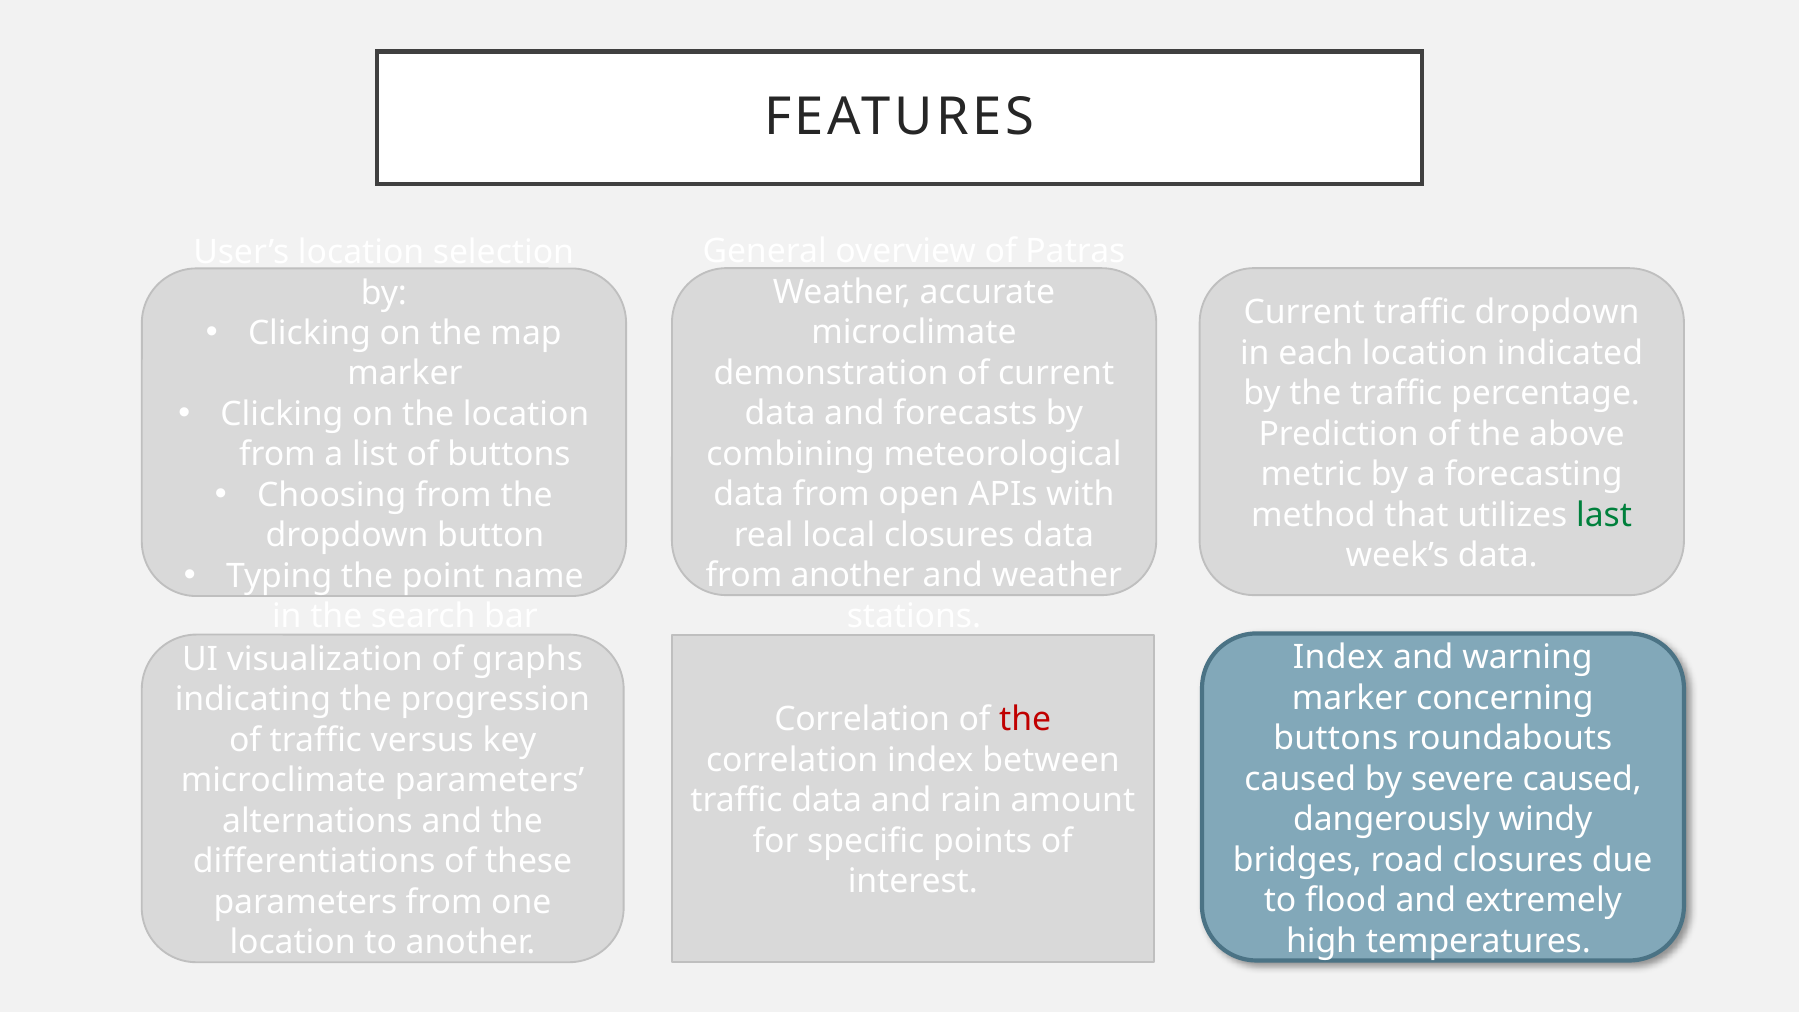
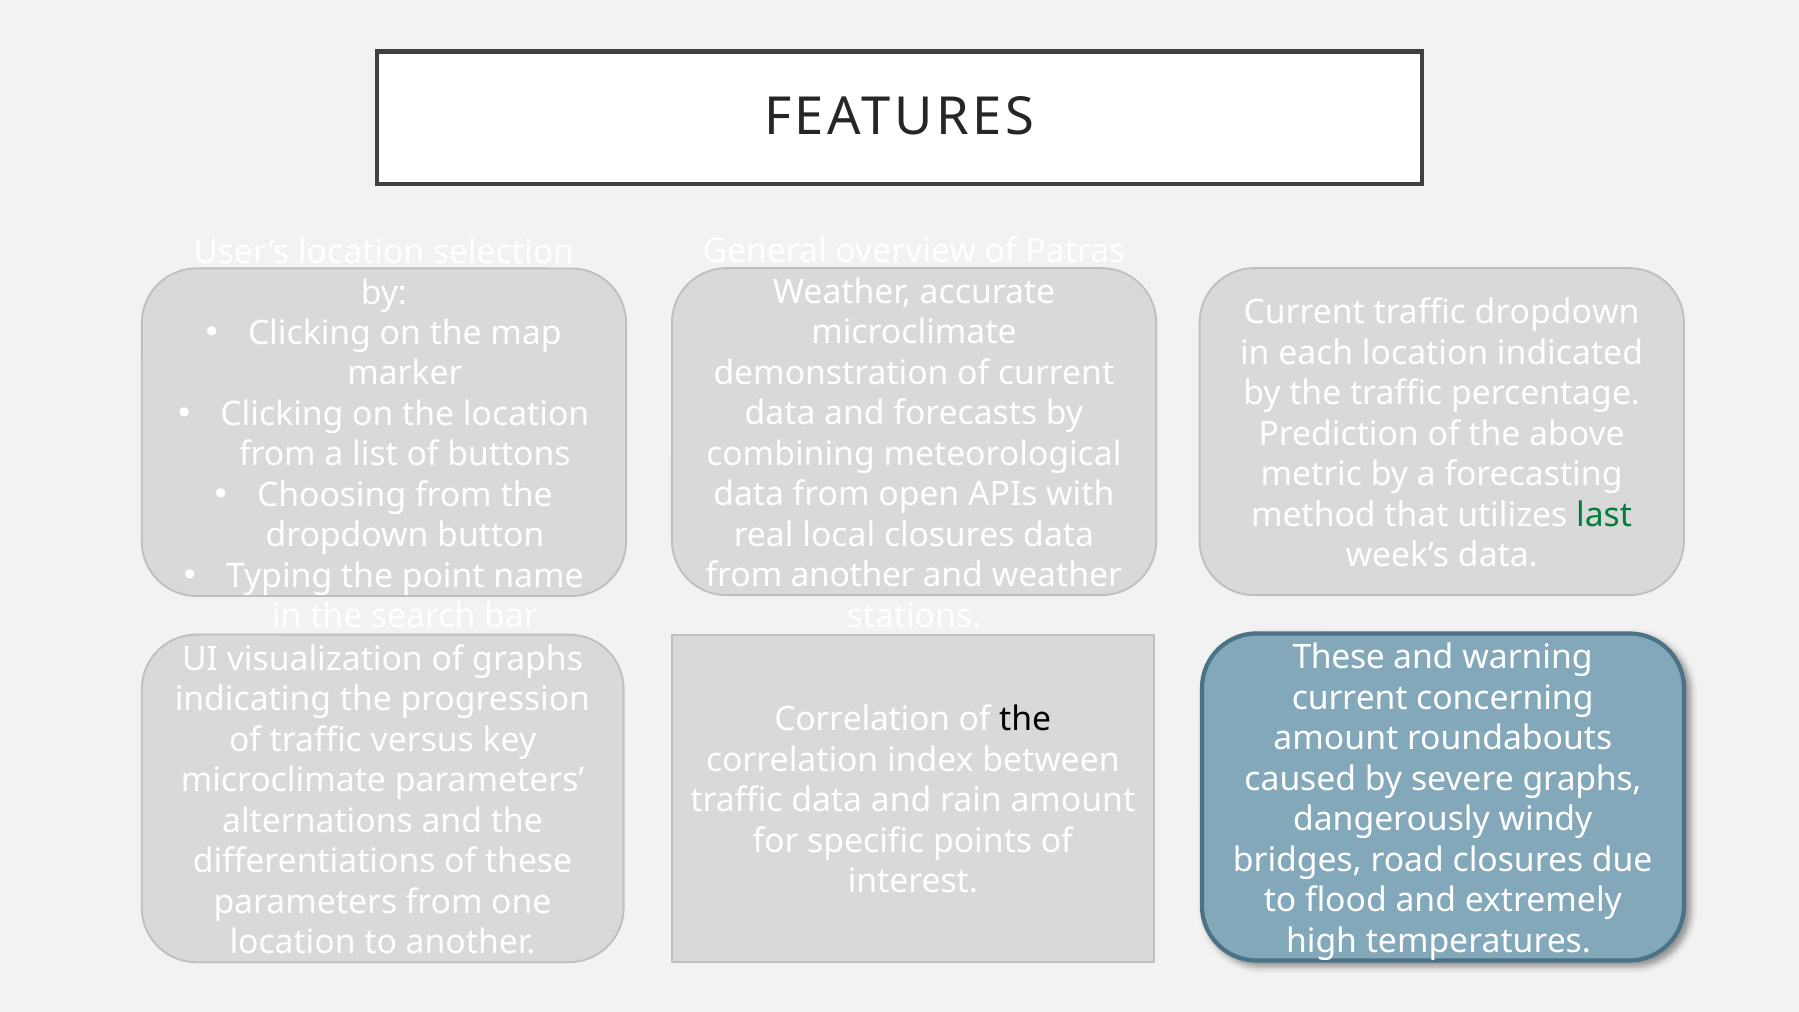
Index: Index -> These (1339, 658)
marker: marker -> current (1350, 698)
the colour: red -> black (1025, 720)
buttons: buttons -> amount (1336, 739)
severe caused: caused -> graphs (1582, 779)
